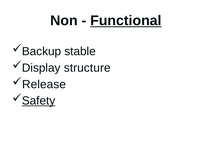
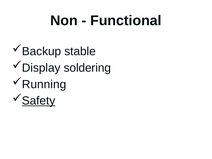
Functional underline: present -> none (126, 21)
structure: structure -> soldering (87, 68)
Release: Release -> Running (44, 84)
